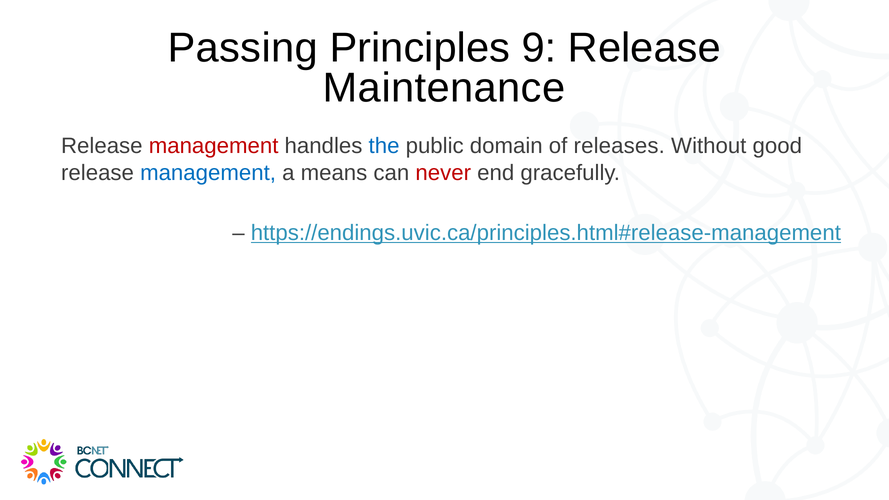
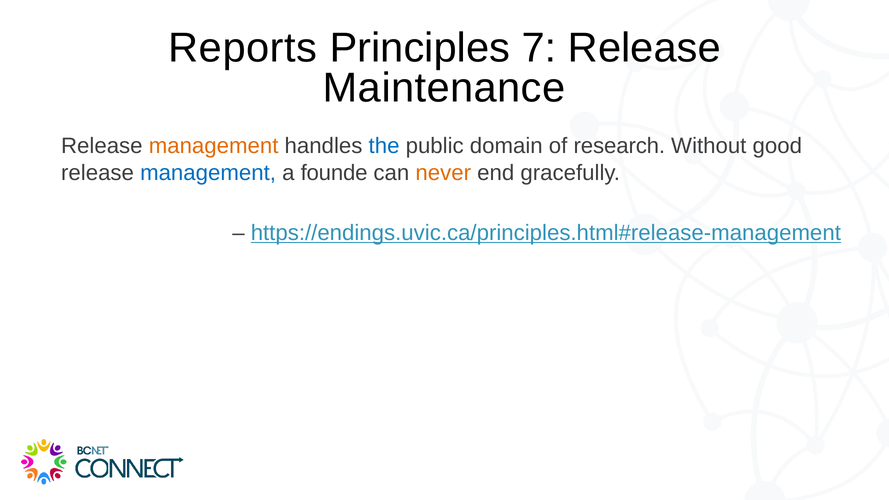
Passing: Passing -> Reports (243, 48)
9: 9 -> 7 (539, 48)
management colour: red -> orange (214, 146)
releases: releases -> research (619, 146)
means: means -> founde (334, 173)
never colour: red -> orange (443, 173)
